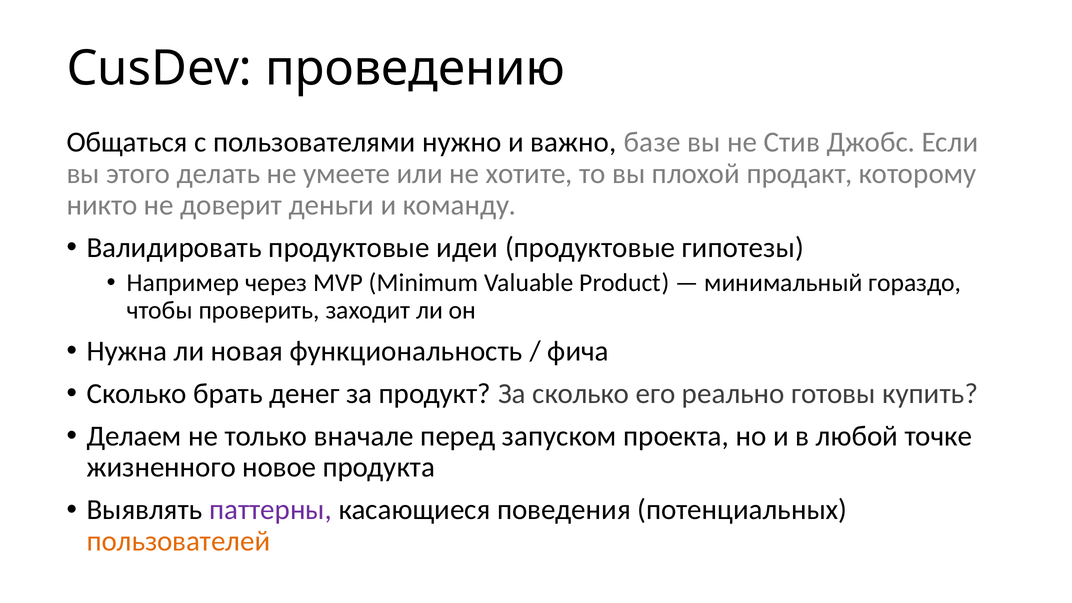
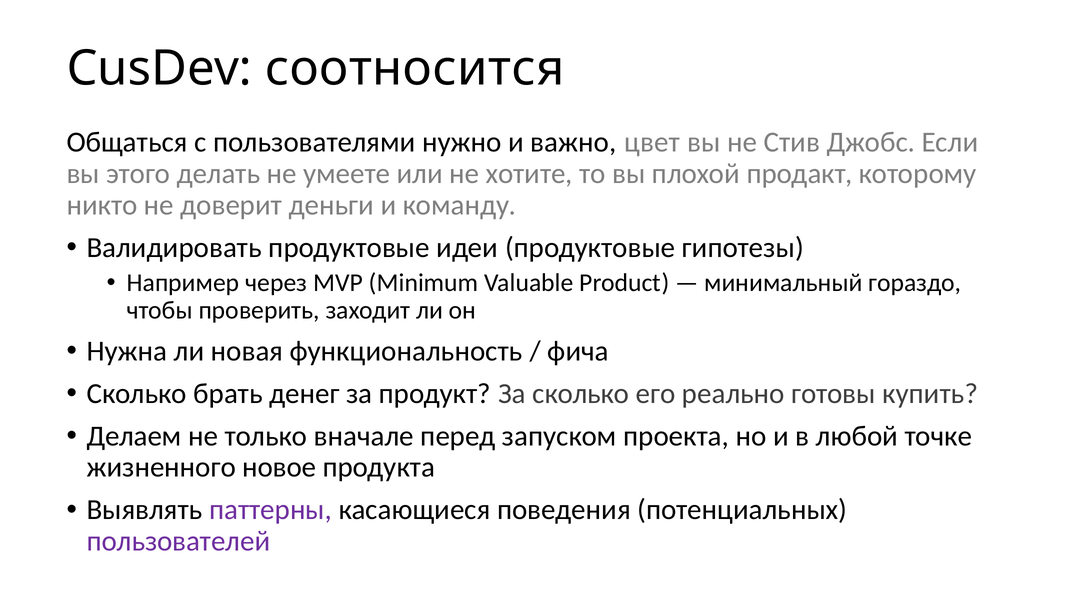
проведению: проведению -> соотносится (415, 68)
базе: базе -> цвет (652, 142)
пользователей colour: orange -> purple (178, 541)
